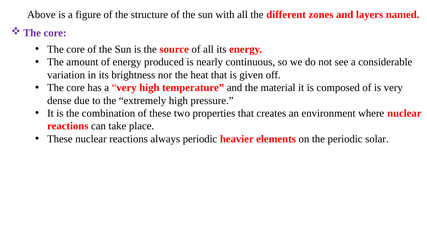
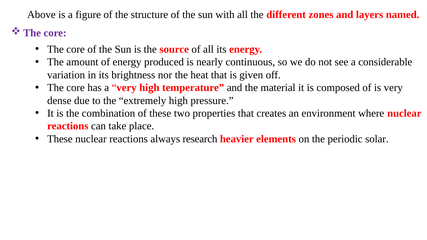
always periodic: periodic -> research (200, 139)
